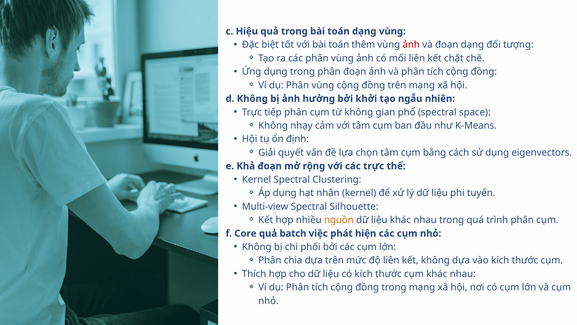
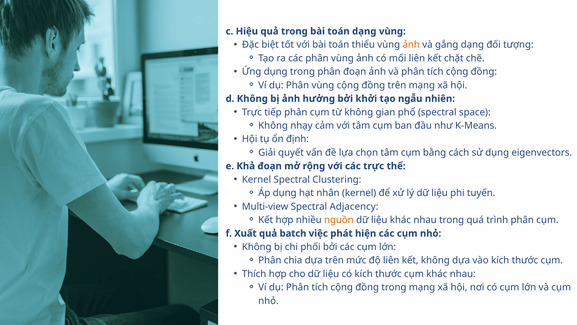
thêm: thêm -> thiểu (363, 45)
ảnh colour: red -> orange (411, 45)
và đoạn: đoạn -> gắng (447, 45)
Silhouette: Silhouette -> Adjacency (354, 206)
Core: Core -> Xuất (245, 233)
